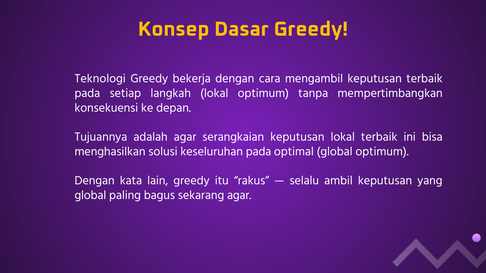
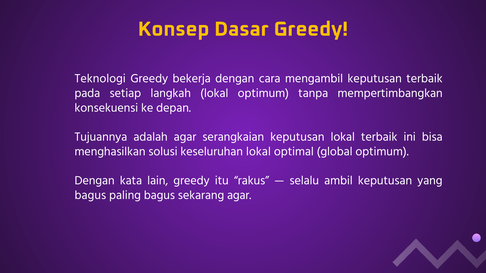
keseluruhan pada: pada -> lokal (258, 152)
global: global -> bagus (90, 195)
